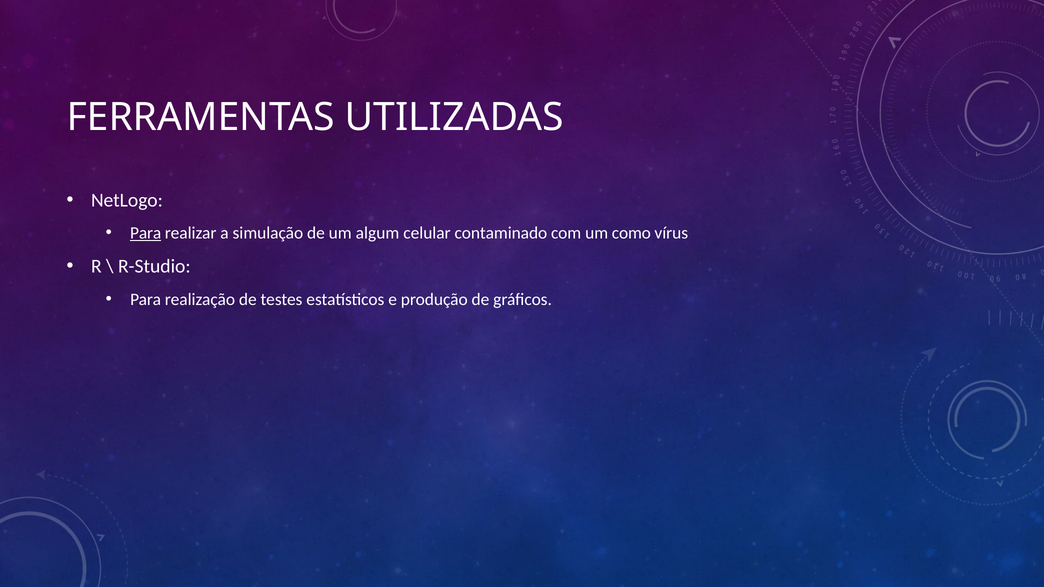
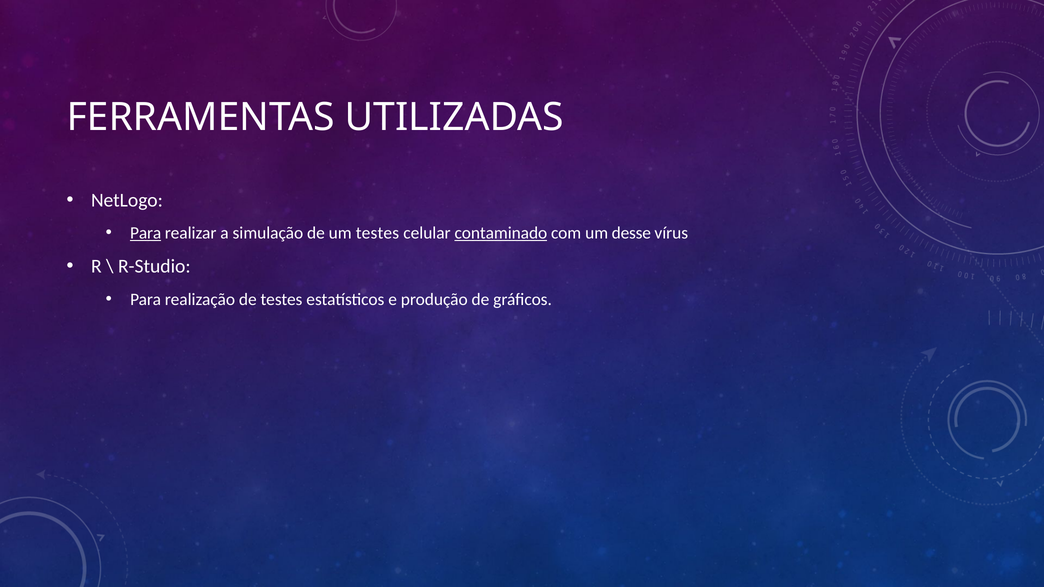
um algum: algum -> testes (377, 233)
contaminado underline: none -> present (501, 233)
como: como -> desse (631, 233)
